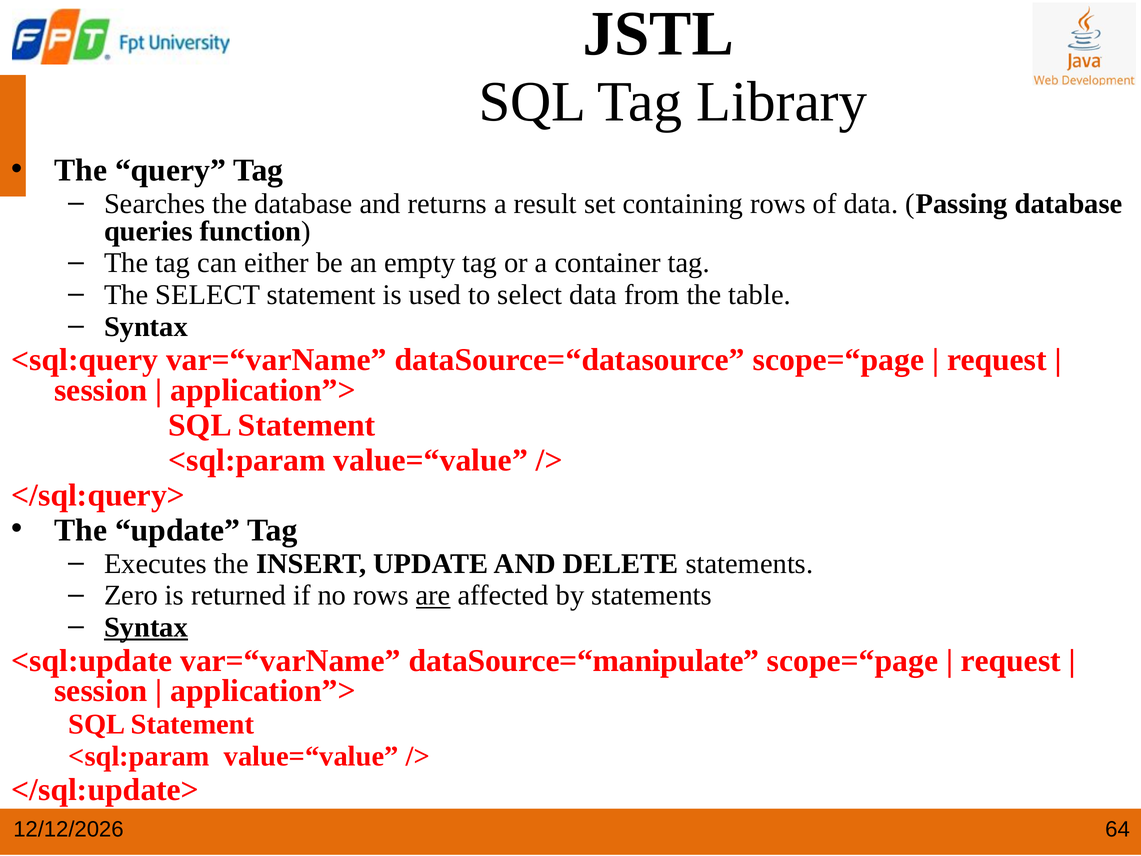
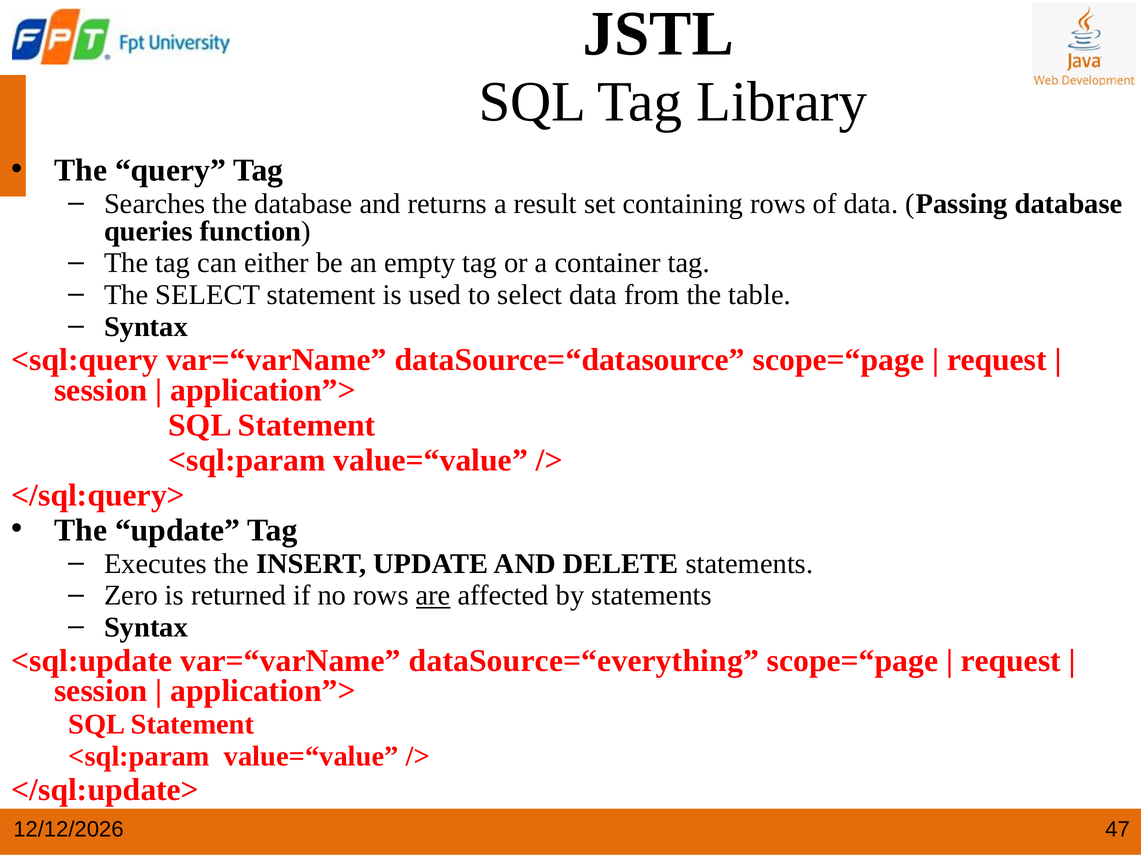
Syntax underline: present -> none (146, 627)
dataSource=“manipulate: dataSource=“manipulate -> dataSource=“everything (584, 660)
64: 64 -> 47 (1118, 829)
